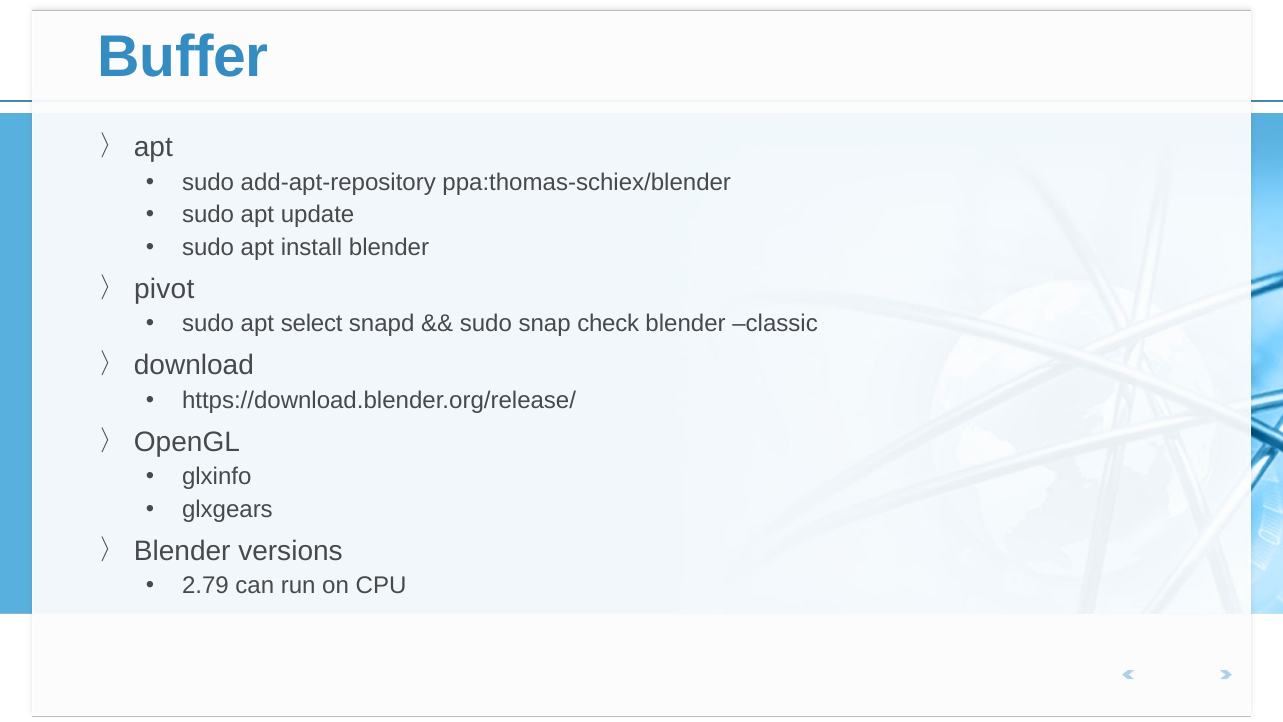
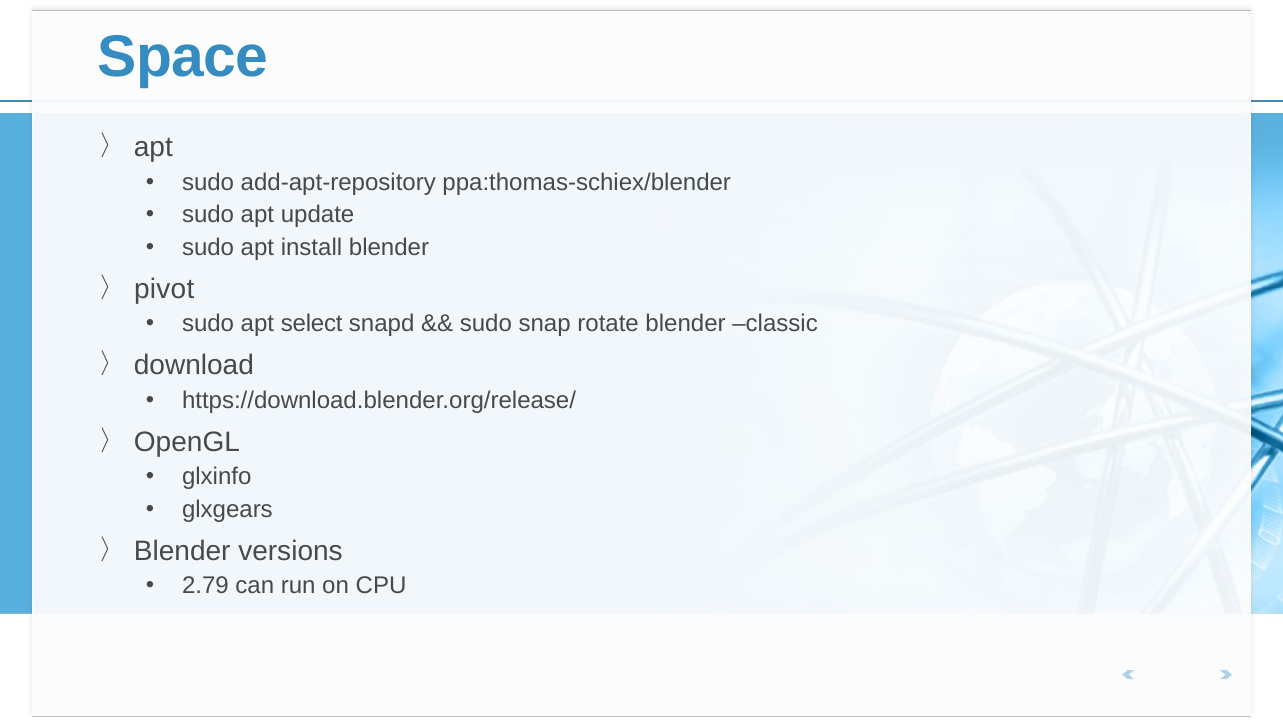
Buffer: Buffer -> Space (183, 57)
check: check -> rotate (608, 324)
